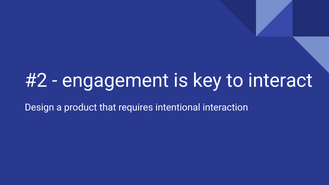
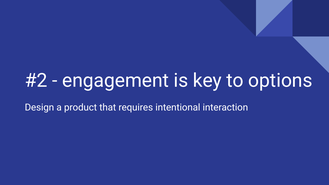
interact: interact -> options (280, 81)
